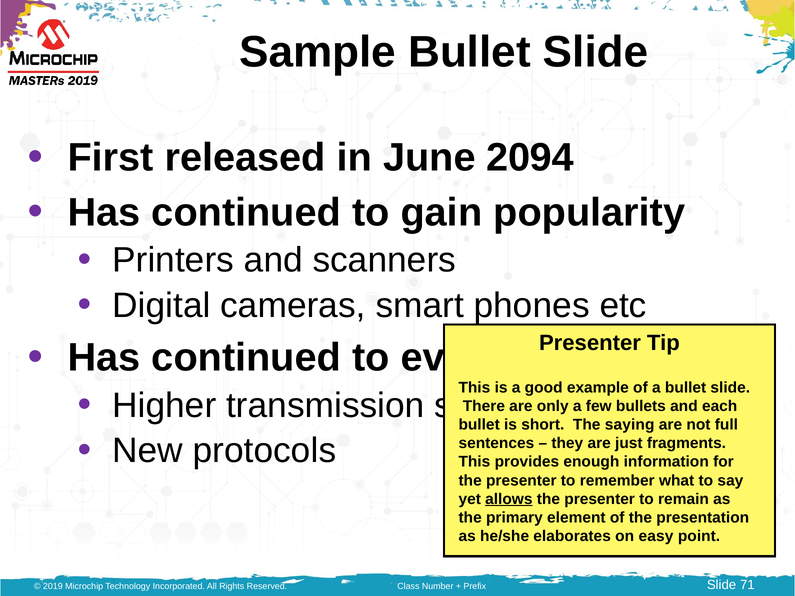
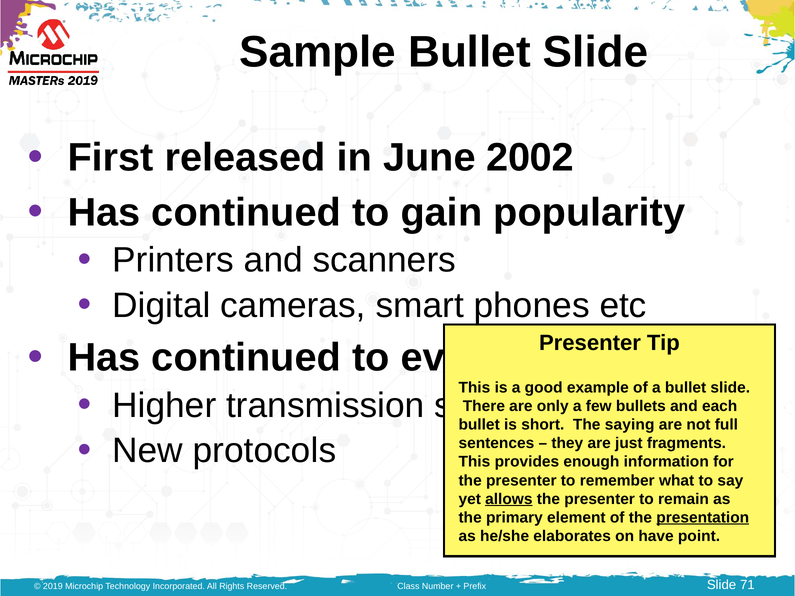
2094: 2094 -> 2002 (530, 158)
presentation underline: none -> present (703, 518)
easy: easy -> have (656, 536)
